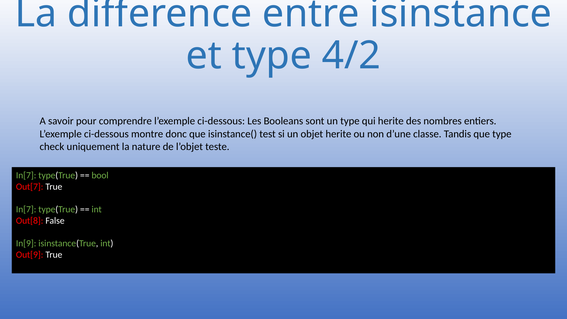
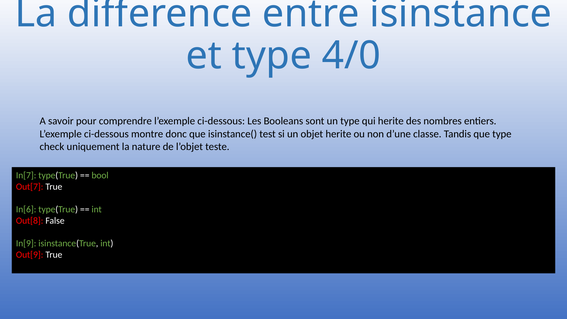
4/2: 4/2 -> 4/0 (351, 56)
In[7: In[7 -> In[6 (26, 209)
